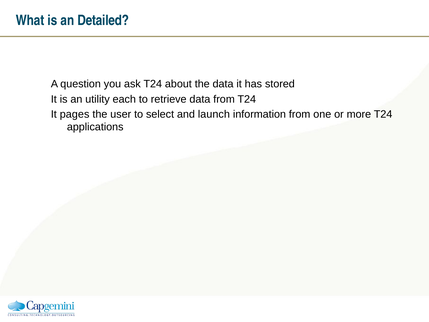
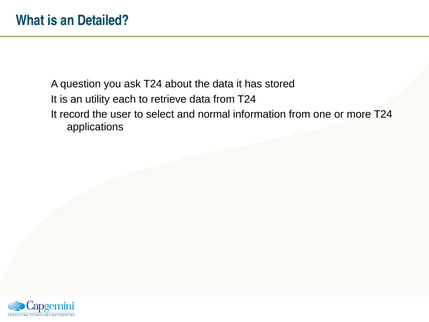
pages: pages -> record (75, 114)
launch: launch -> normal (214, 114)
